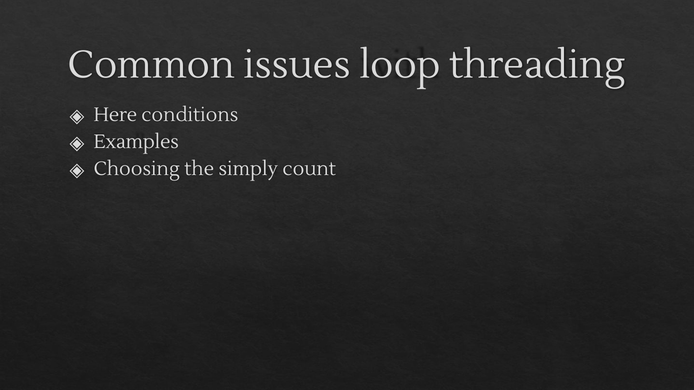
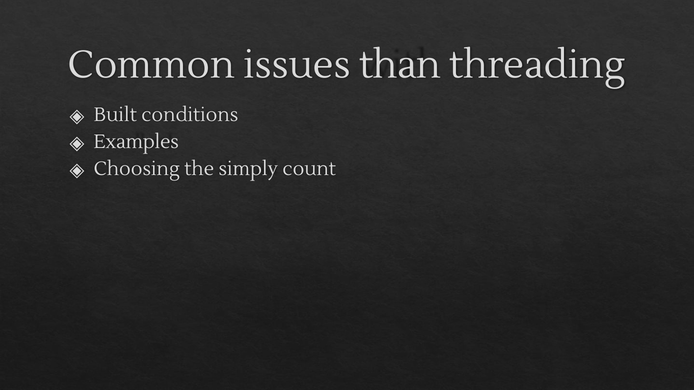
loop: loop -> than (400, 65)
Here: Here -> Built (115, 115)
